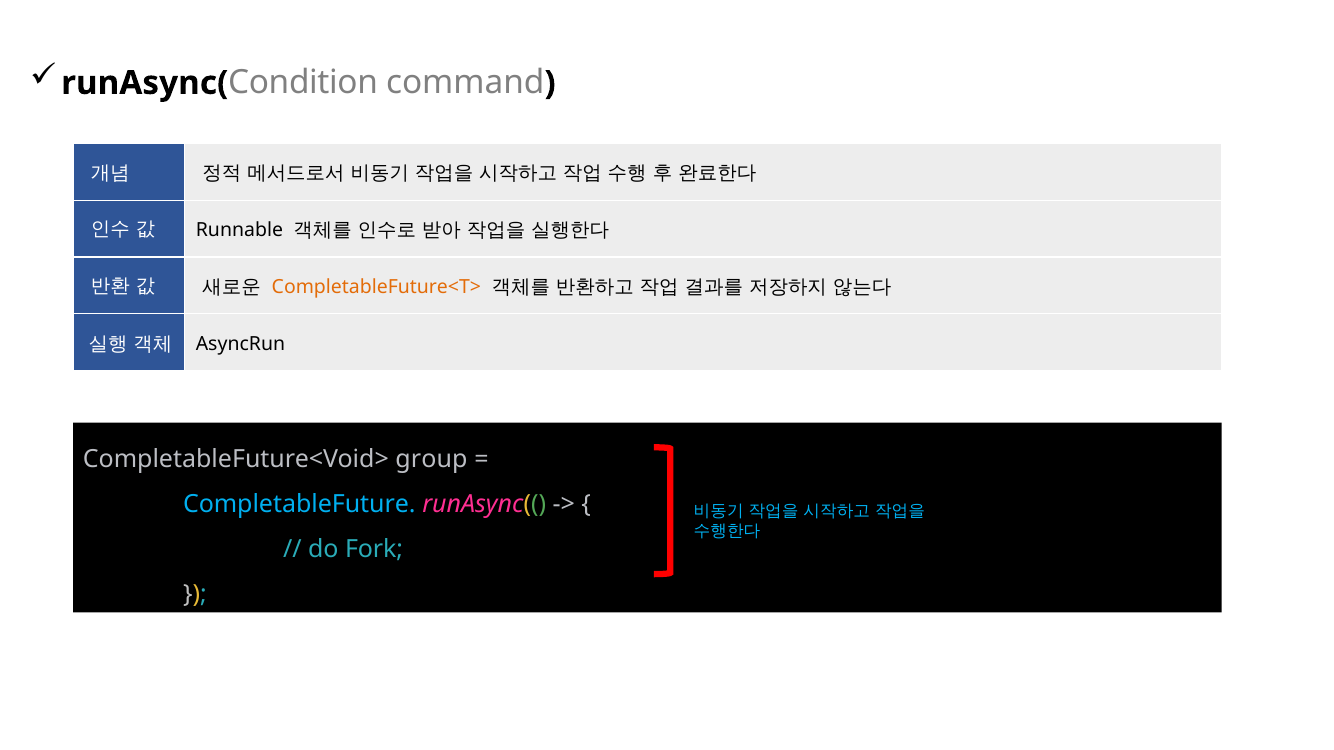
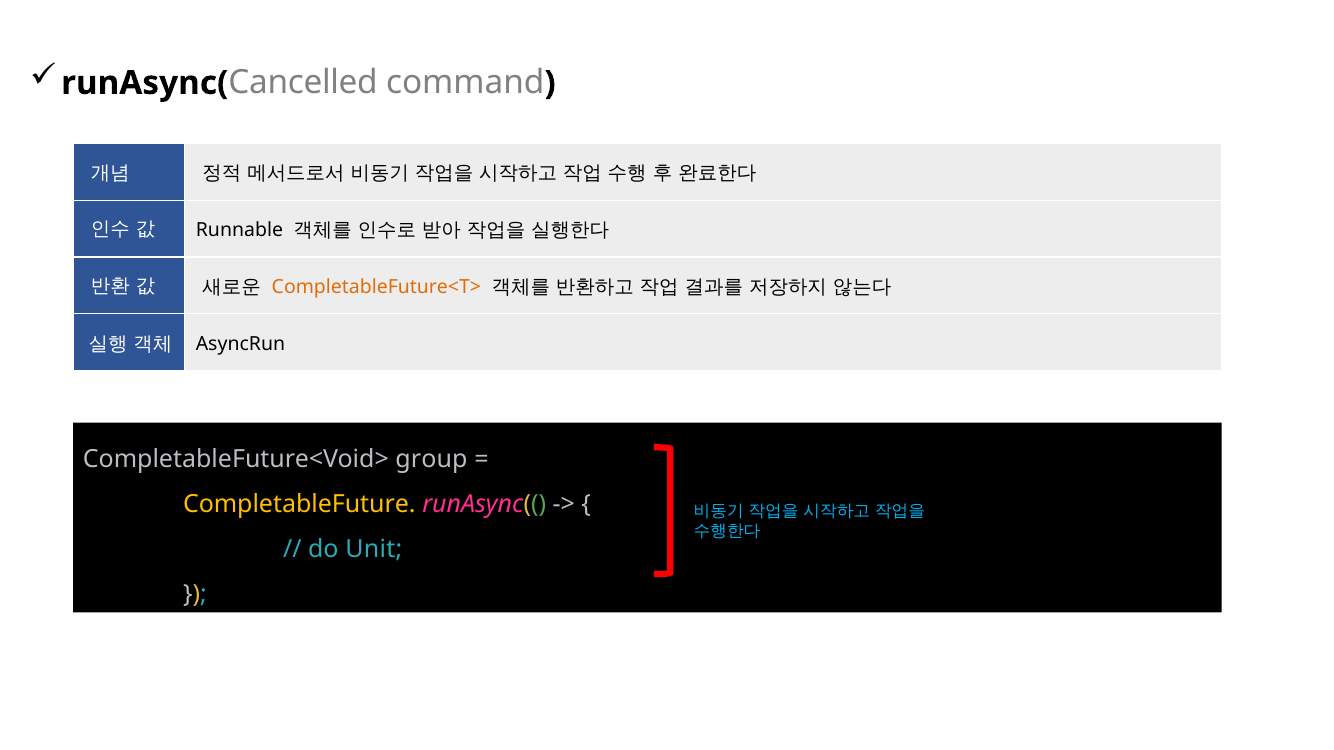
Condition: Condition -> Cancelled (303, 83)
CompletableFuture colour: light blue -> yellow (299, 505)
Fork: Fork -> Unit (374, 550)
